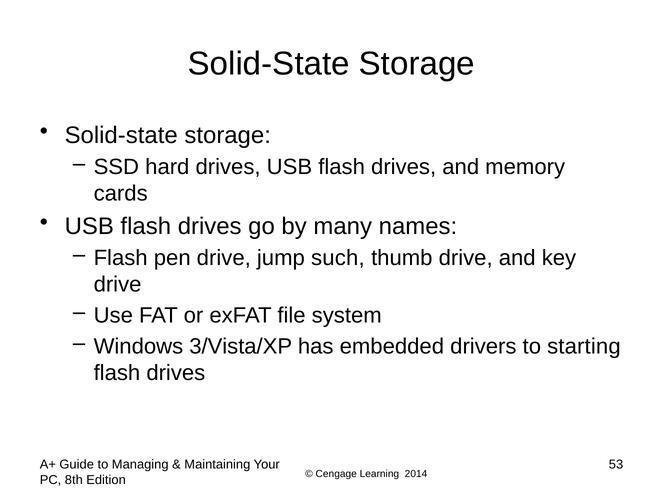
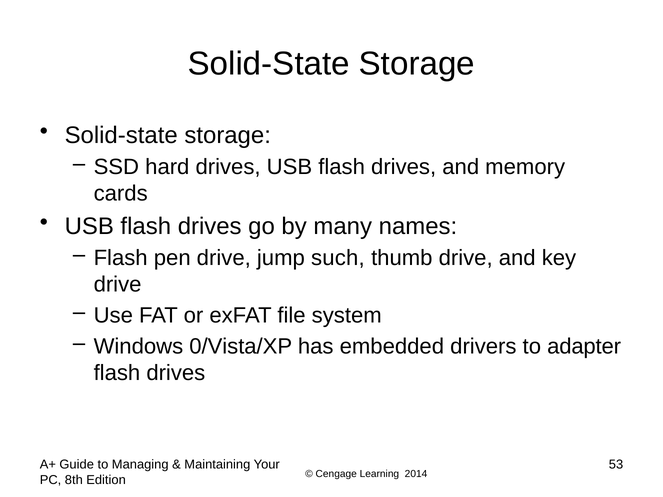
3/Vista/XP: 3/Vista/XP -> 0/Vista/XP (241, 347)
starting: starting -> adapter (584, 347)
